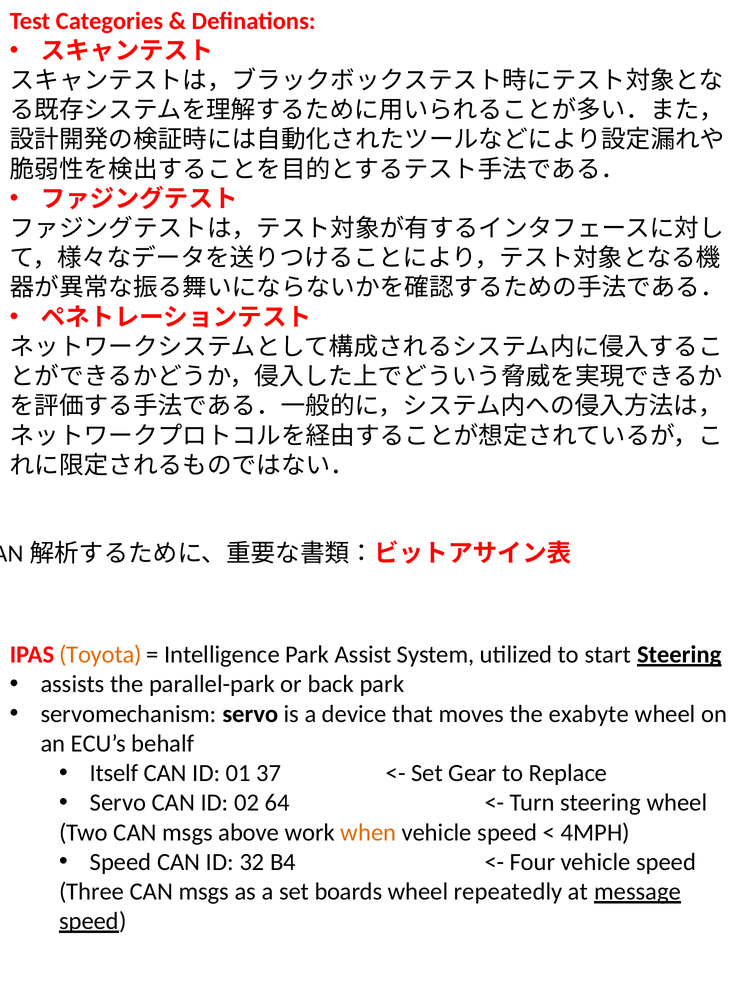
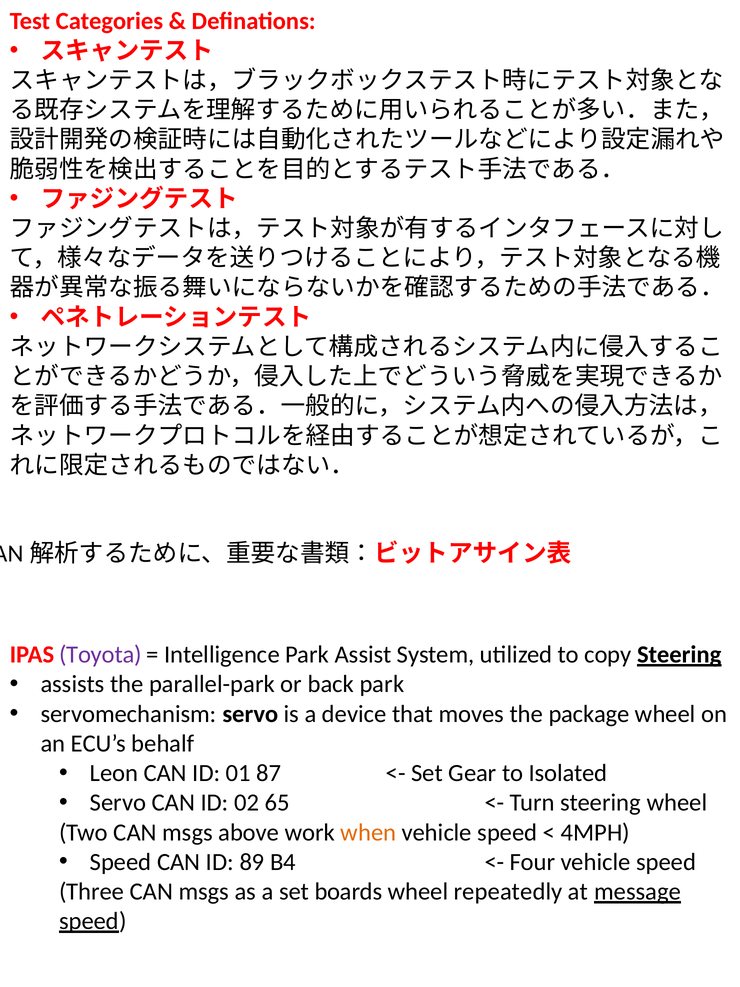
Toyota colour: orange -> purple (100, 655)
start: start -> copy (608, 655)
exabyte: exabyte -> package (589, 714)
Itself: Itself -> Leon (114, 773)
37: 37 -> 87 (269, 773)
Replace: Replace -> Isolated (568, 773)
64: 64 -> 65 (277, 803)
32: 32 -> 89 (252, 862)
